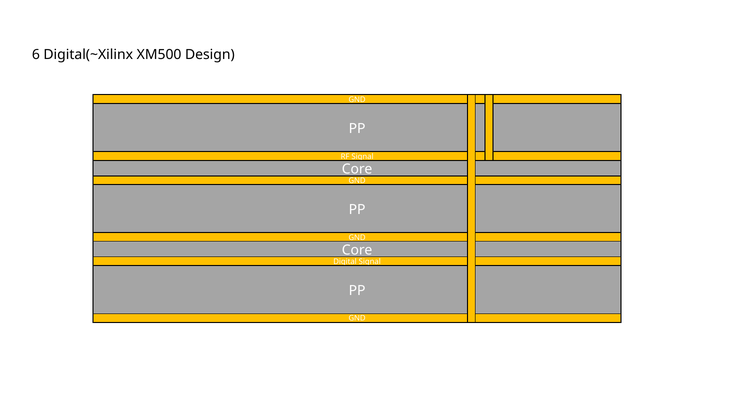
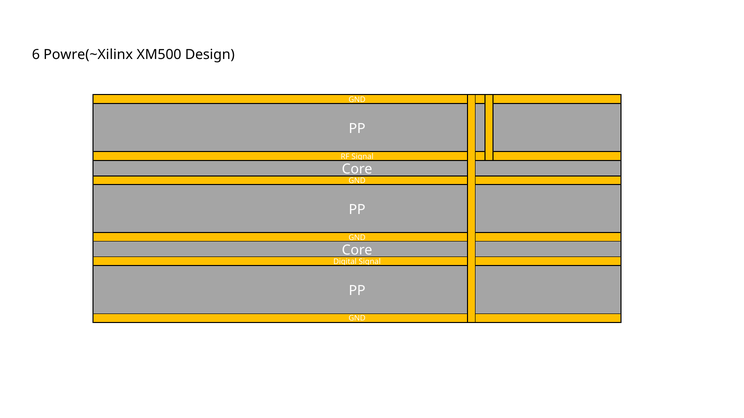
Digital(~Xilinx: Digital(~Xilinx -> Powre(~Xilinx (88, 54)
